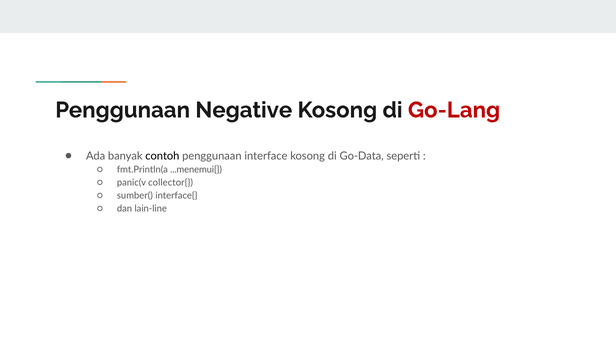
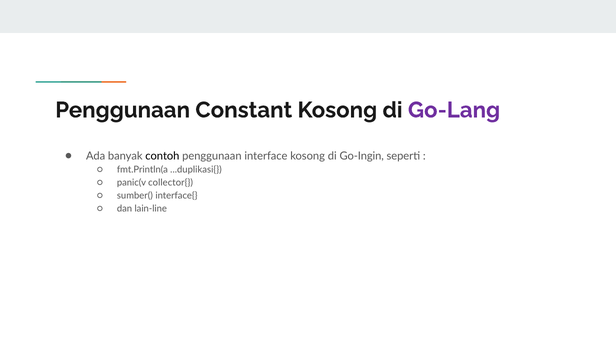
Negative: Negative -> Constant (244, 110)
Go-Lang colour: red -> purple (454, 110)
Go-Data: Go-Data -> Go-Ingin (362, 156)
...menemui{: ...menemui{ -> ...duplikasi{ (196, 170)
